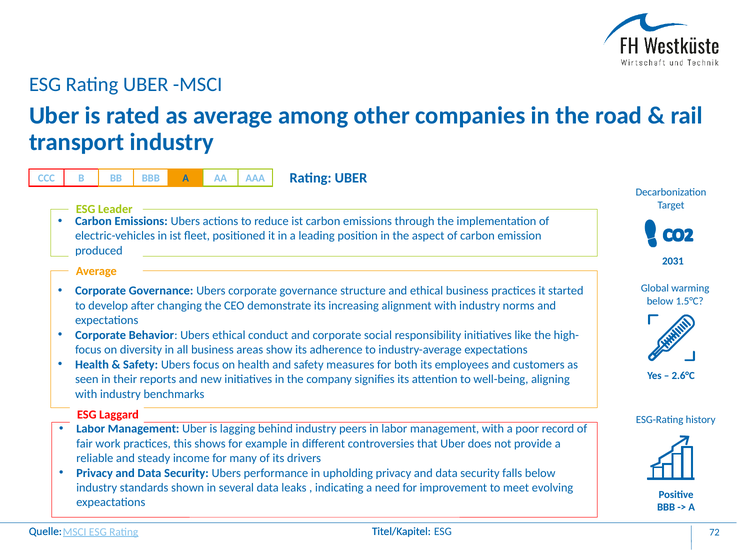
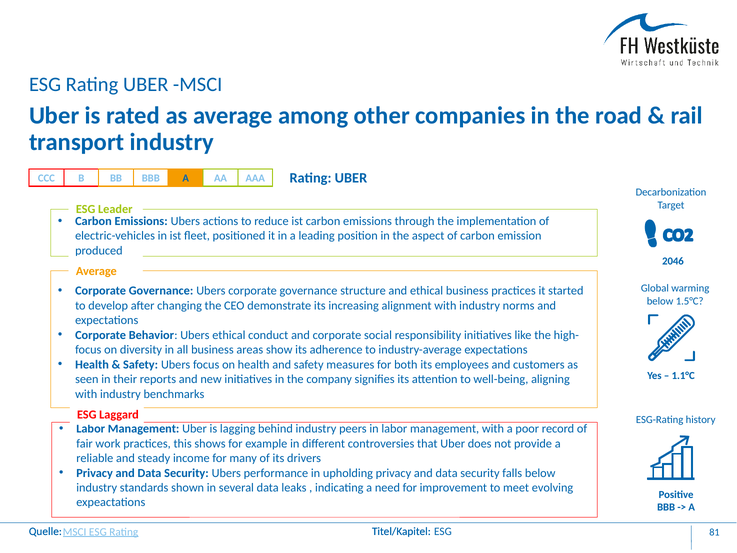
2031: 2031 -> 2046 (673, 261)
2.6°C: 2.6°C -> 1.1°C (683, 375)
72: 72 -> 81 (714, 532)
